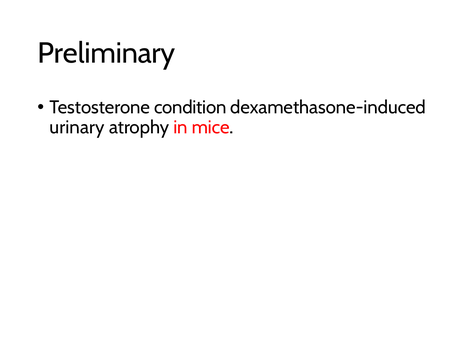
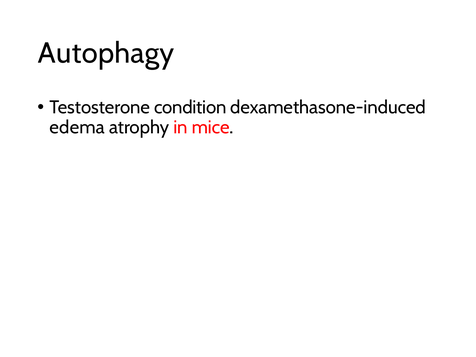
Preliminary: Preliminary -> Autophagy (106, 53)
urinary: urinary -> edema (77, 127)
